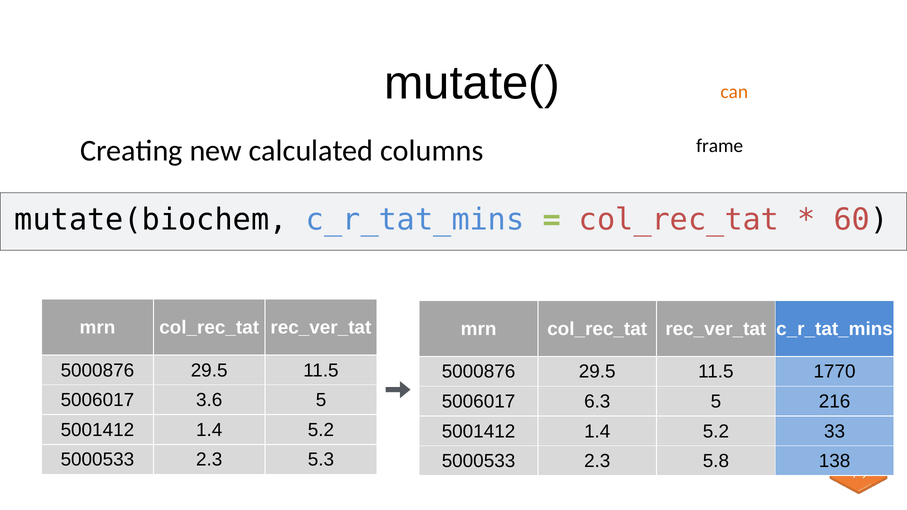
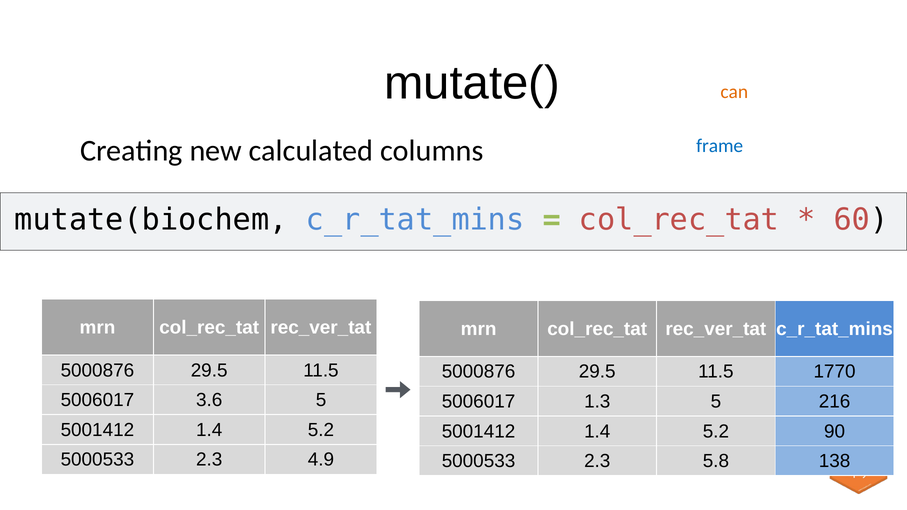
frame colour: black -> blue (720, 146)
6.3: 6.3 -> 1.3 (597, 402)
33: 33 -> 90 (835, 431)
5.3: 5.3 -> 4.9 (321, 460)
